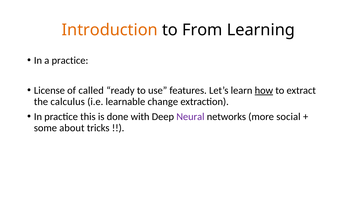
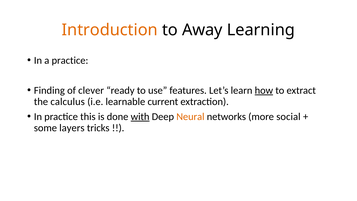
From: From -> Away (202, 30)
License: License -> Finding (49, 90)
called: called -> clever (91, 90)
change: change -> current (163, 102)
with underline: none -> present (140, 117)
Neural colour: purple -> orange (190, 117)
about: about -> layers (72, 128)
